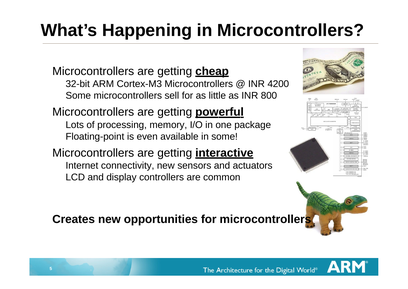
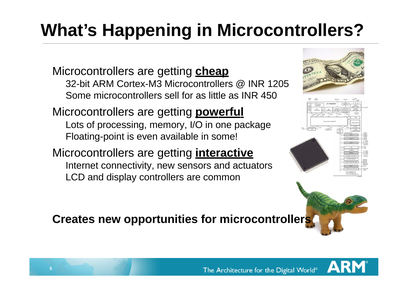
4200: 4200 -> 1205 (278, 84)
800: 800 -> 450 (269, 95)
